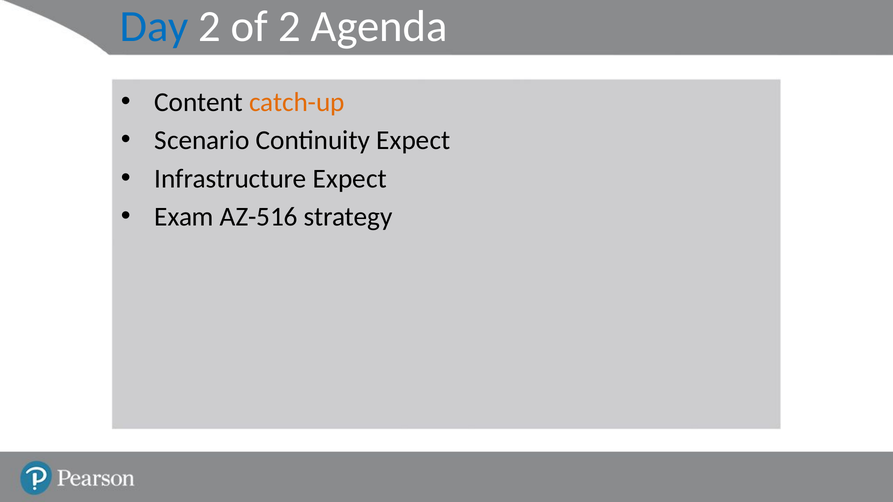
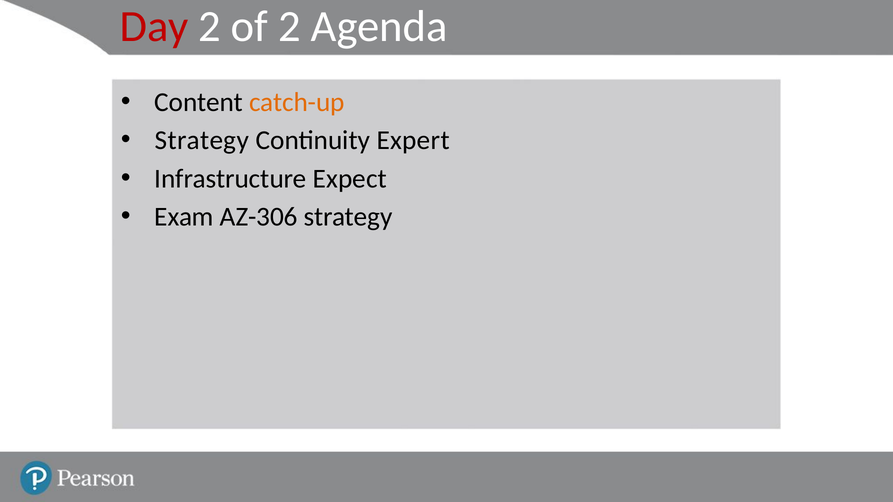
Day colour: blue -> red (154, 27)
Scenario: Scenario -> Strategy (202, 140)
Continuity Expect: Expect -> Expert (413, 140)
AZ-516: AZ-516 -> AZ-306 (259, 217)
